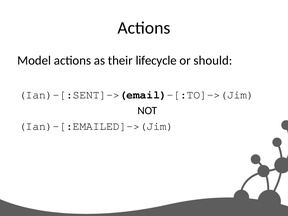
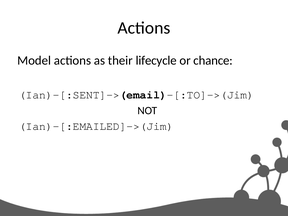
should: should -> chance (213, 60)
